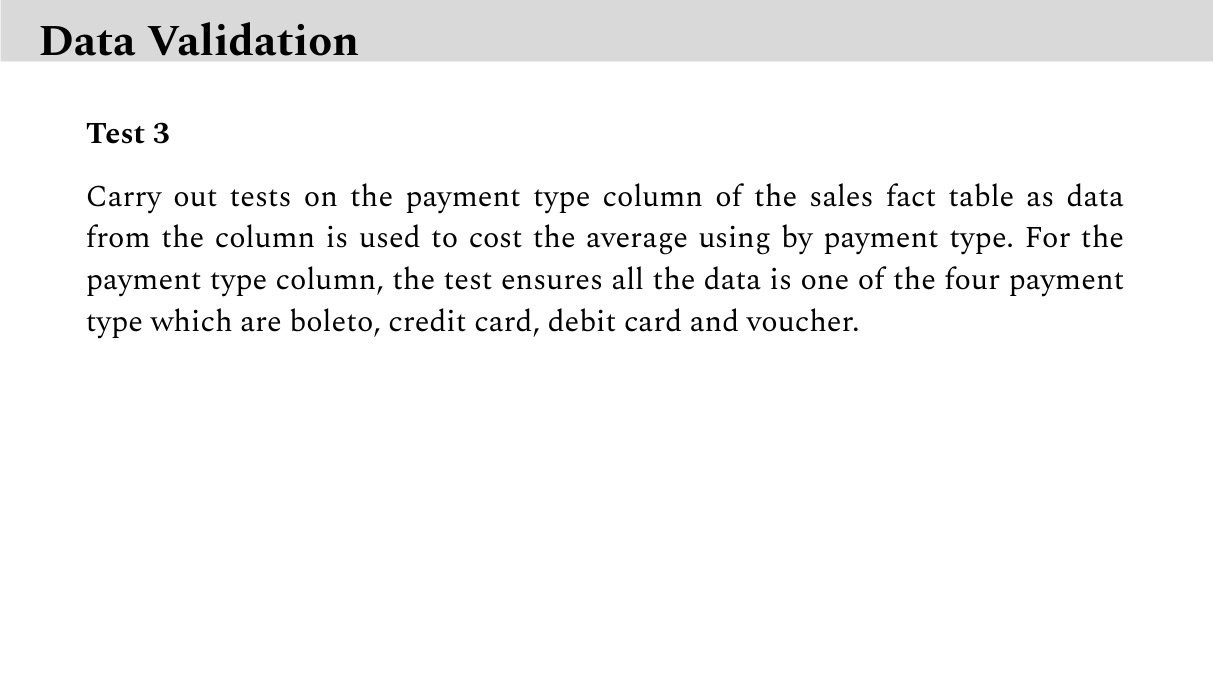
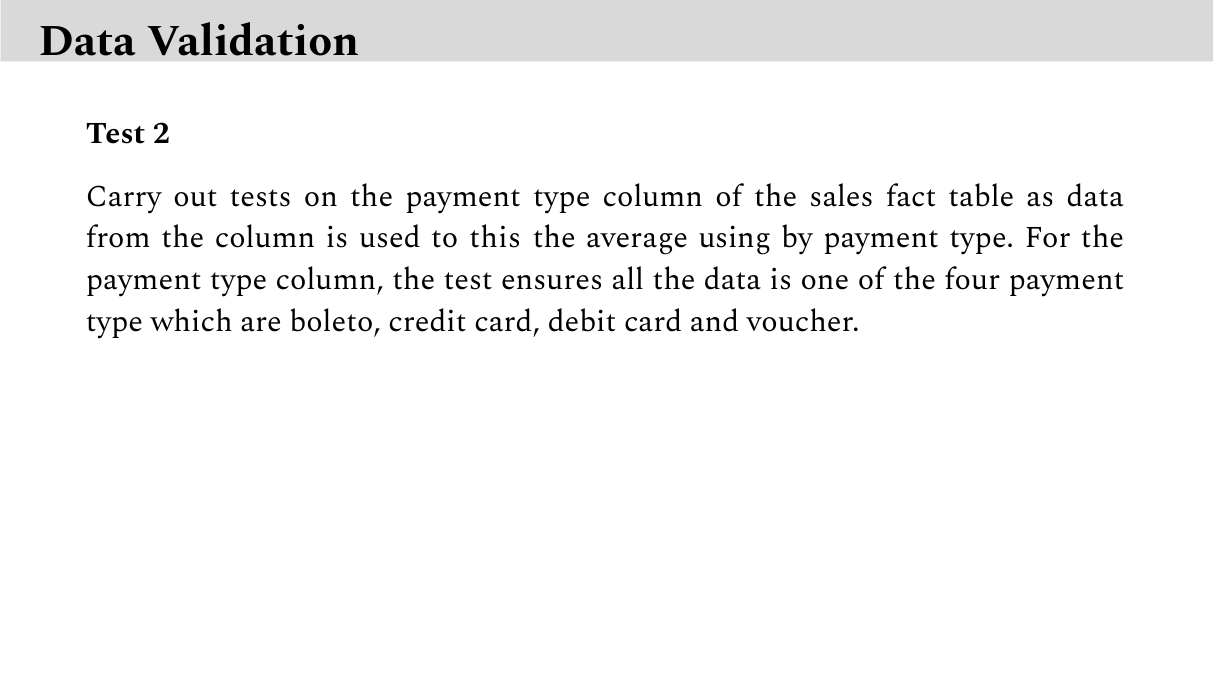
3: 3 -> 2 (161, 134)
cost: cost -> this (495, 238)
